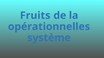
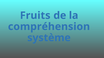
opérationnelles: opérationnelles -> compréhension (49, 27)
